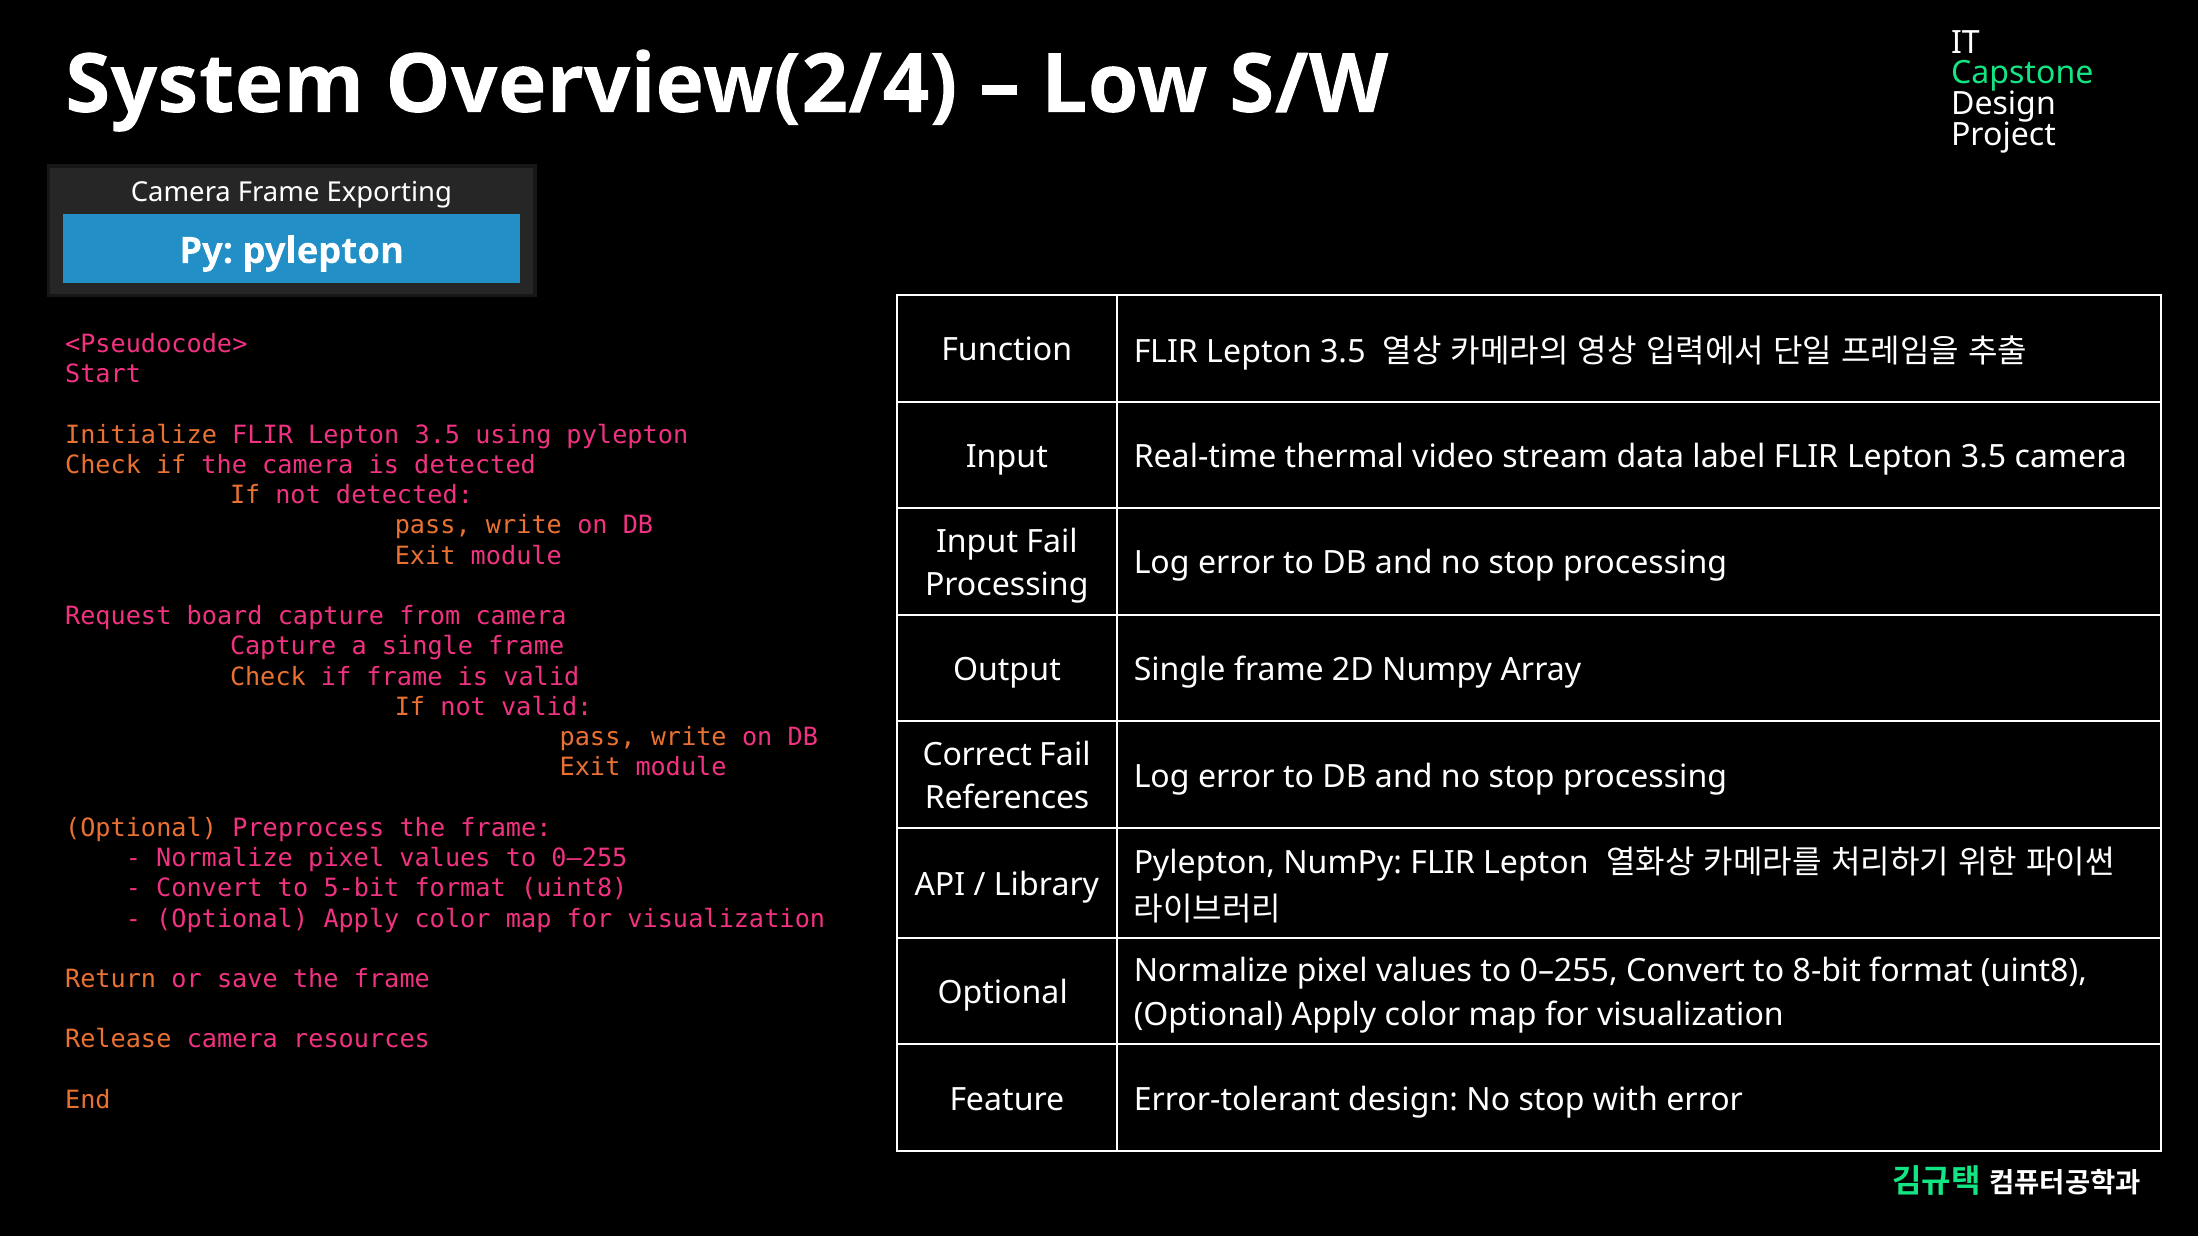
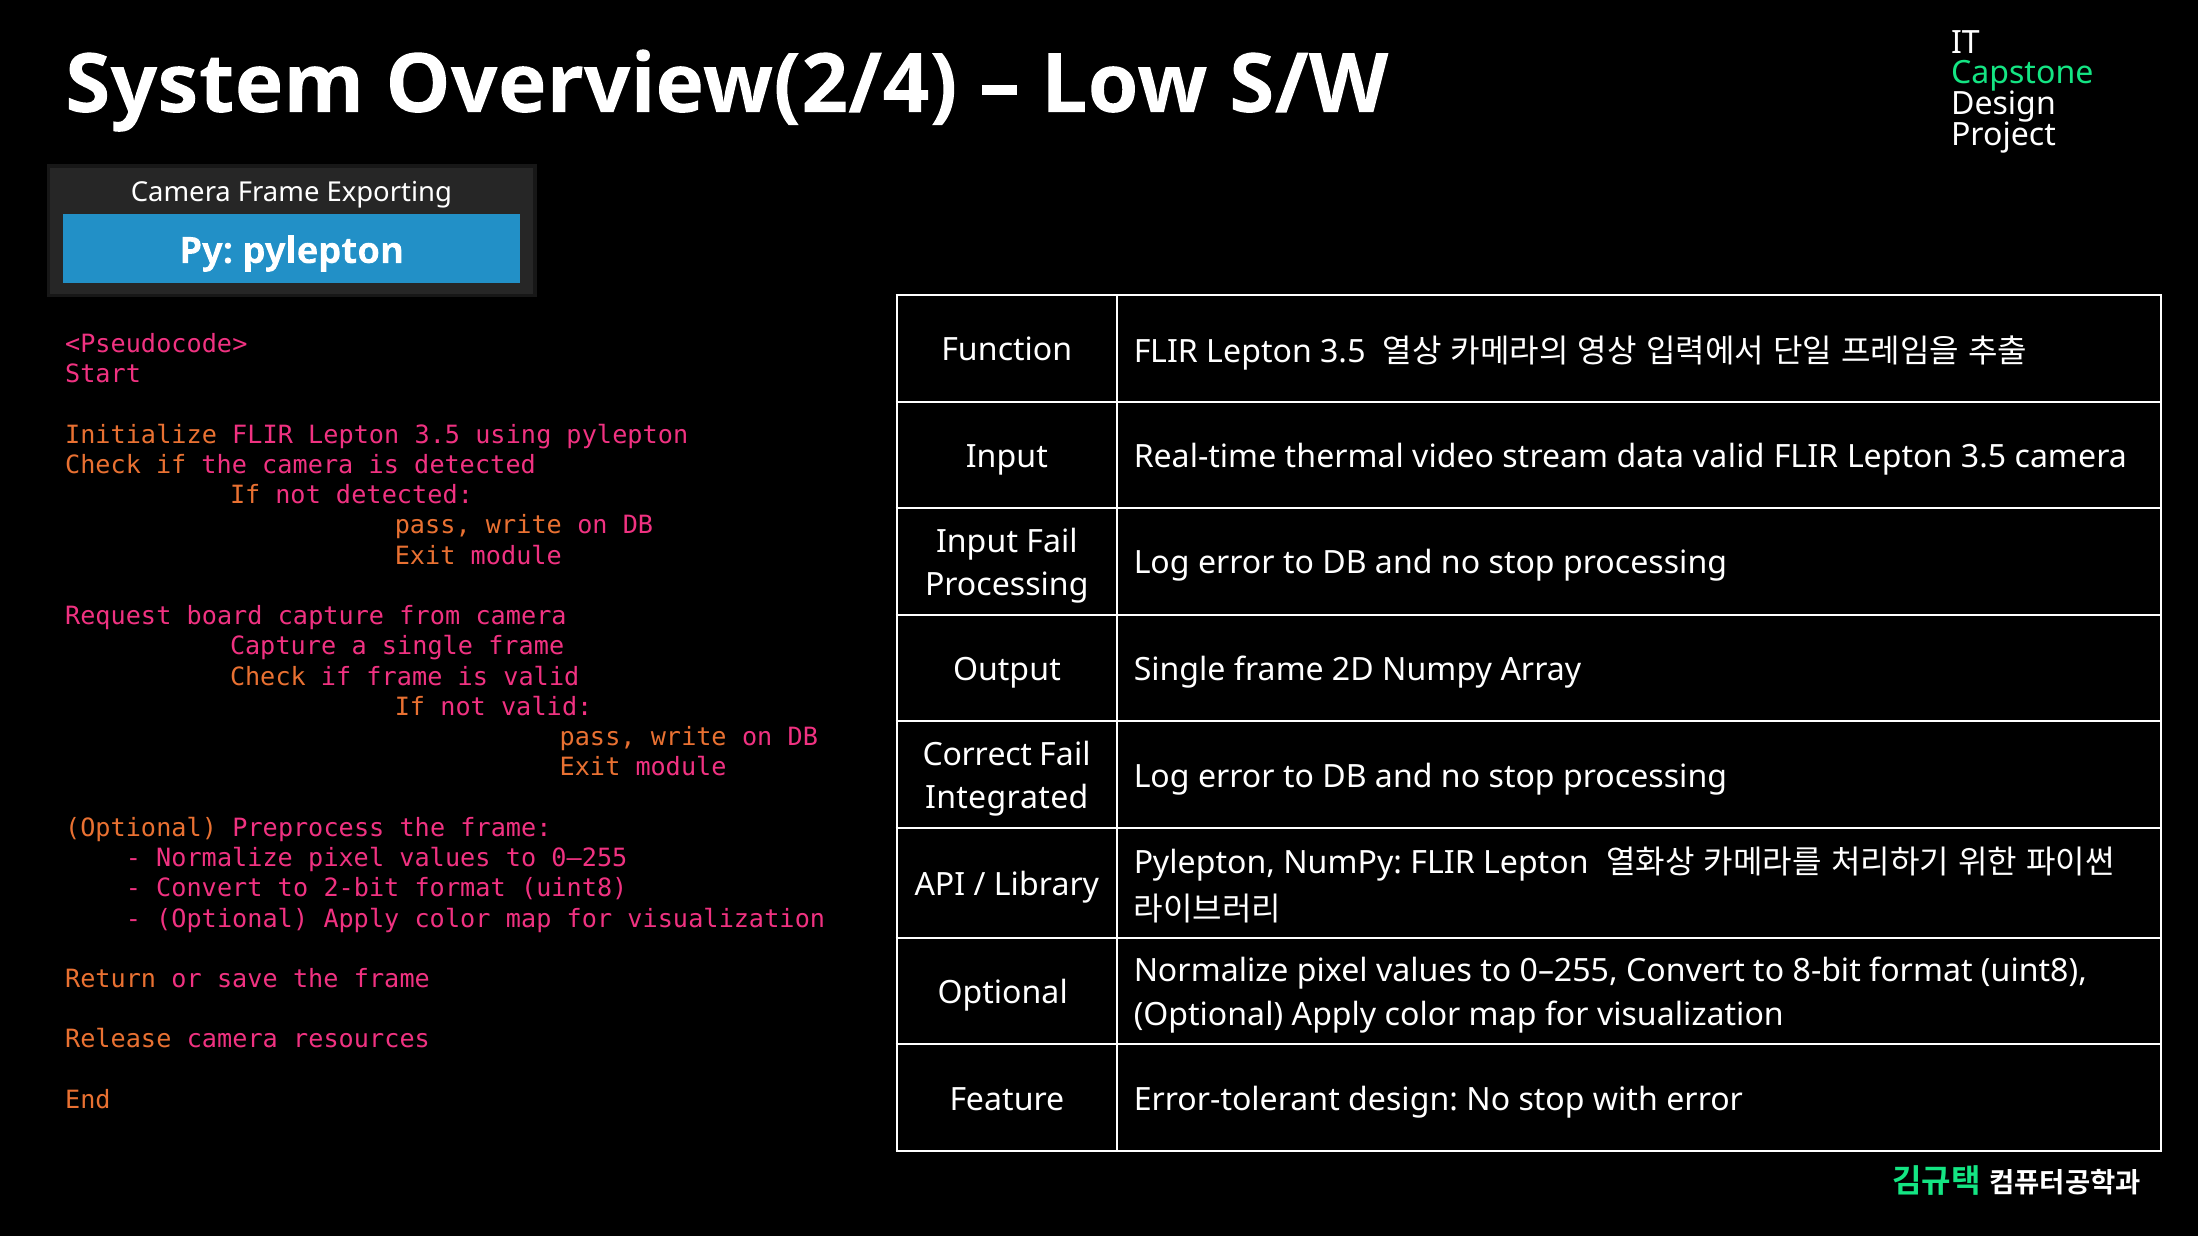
data label: label -> valid (1729, 457)
References: References -> Integrated (1007, 799)
5-bit: 5-bit -> 2-bit (361, 889)
